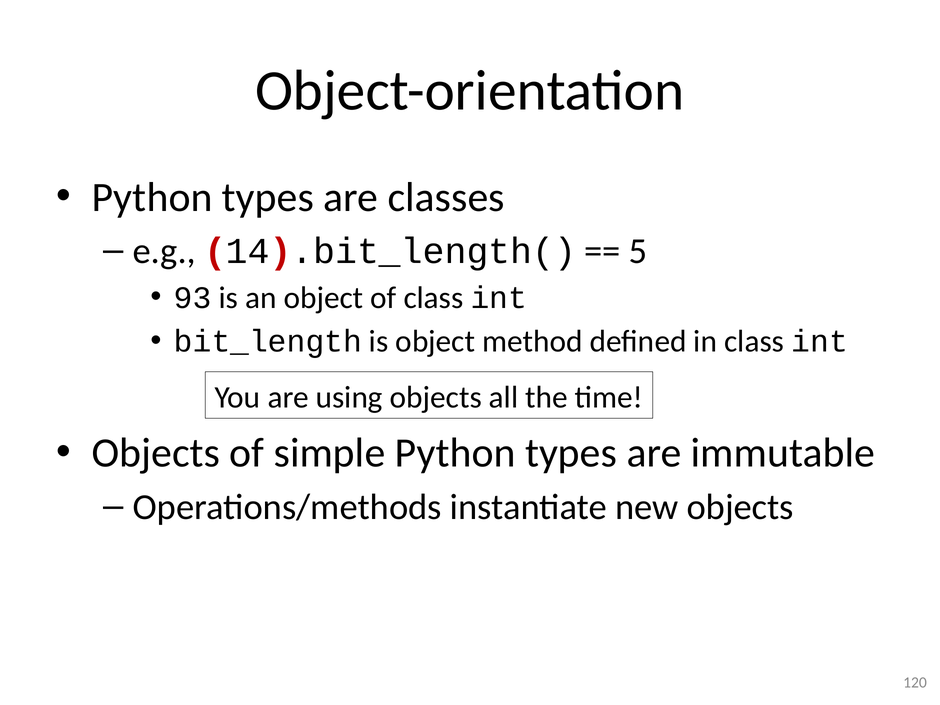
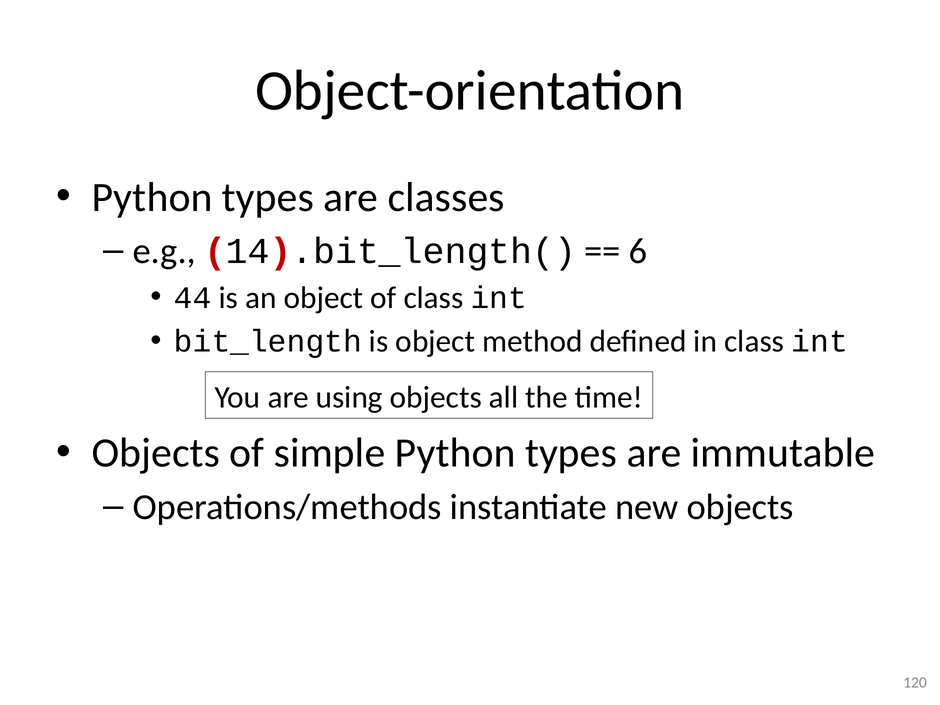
5: 5 -> 6 (638, 251)
93: 93 -> 44 (193, 298)
